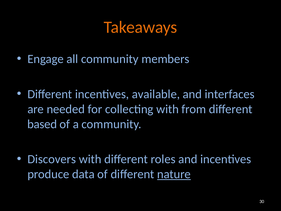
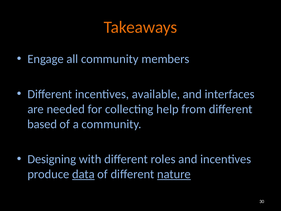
collecting with: with -> help (167, 109)
Discovers: Discovers -> Designing (52, 159)
data underline: none -> present (83, 174)
